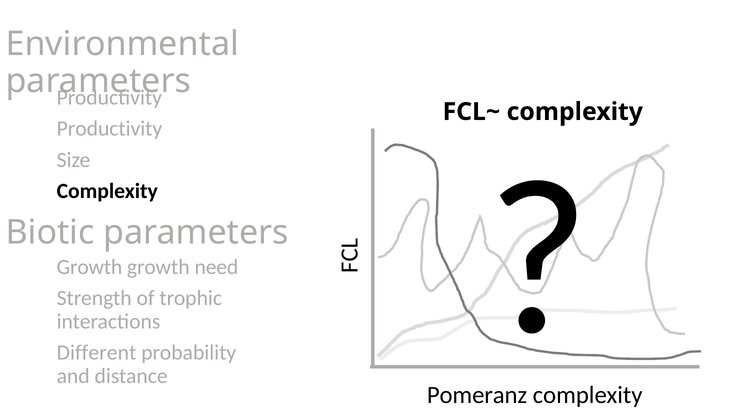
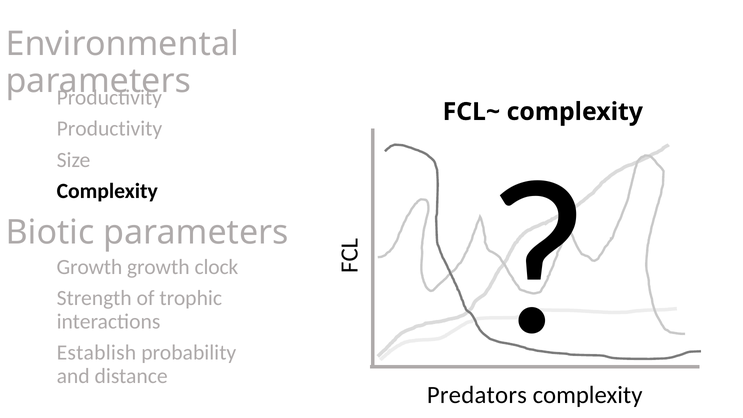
need: need -> clock (216, 267)
Different: Different -> Establish (96, 352)
Pomeranz: Pomeranz -> Predators (477, 395)
